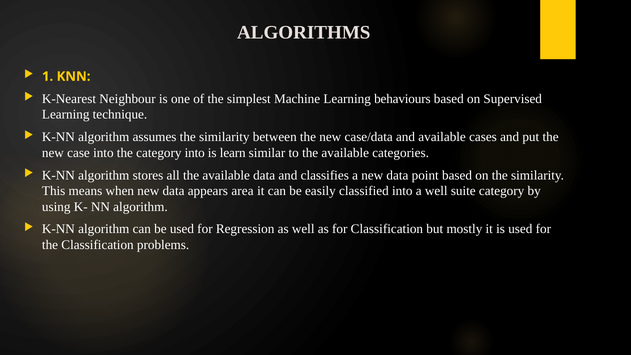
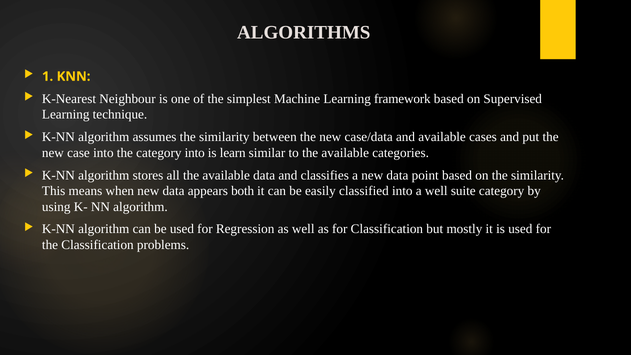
behaviours: behaviours -> framework (402, 99)
area: area -> both (243, 191)
